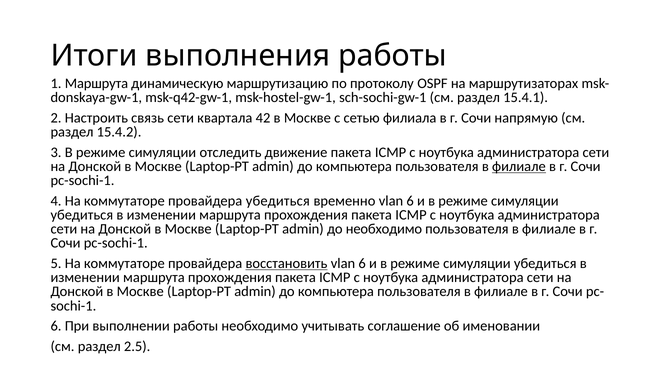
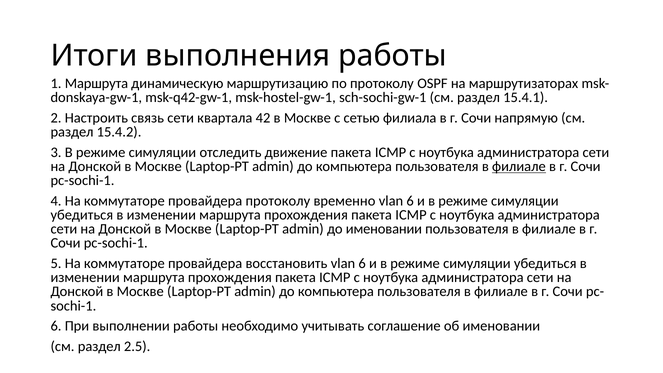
провайдера убедиться: убедиться -> протоколу (278, 201)
до необходимо: необходимо -> именовании (384, 229)
восстановить underline: present -> none (286, 263)
